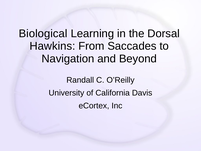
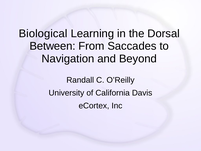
Hawkins: Hawkins -> Between (52, 46)
